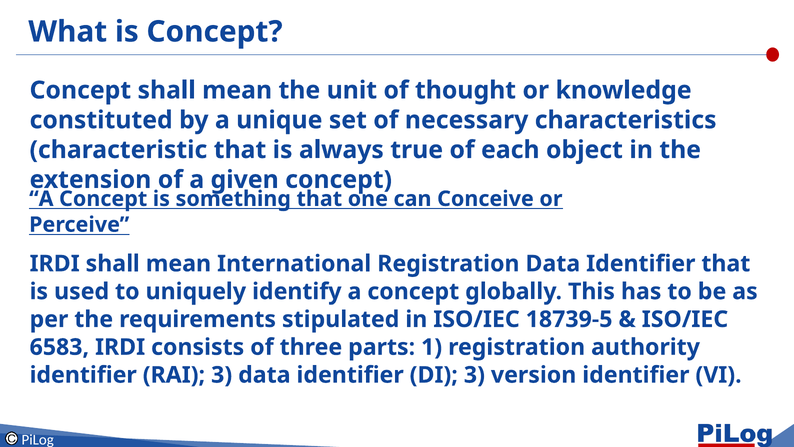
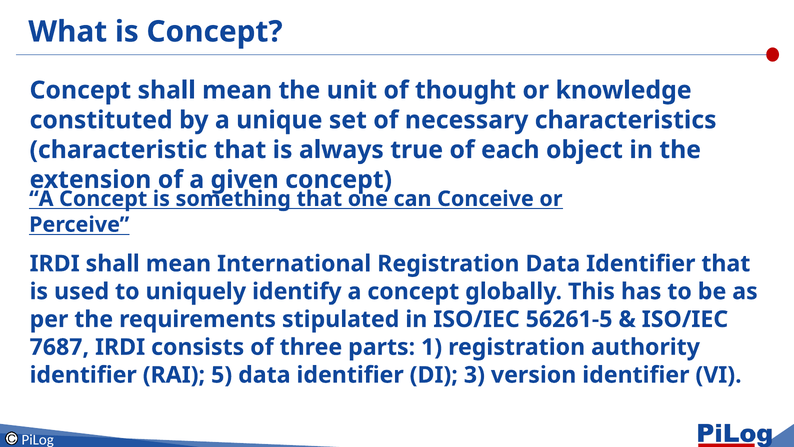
18739-5: 18739-5 -> 56261-5 (569, 319)
6583: 6583 -> 7687 (59, 347)
RAI 3: 3 -> 5 (222, 375)
